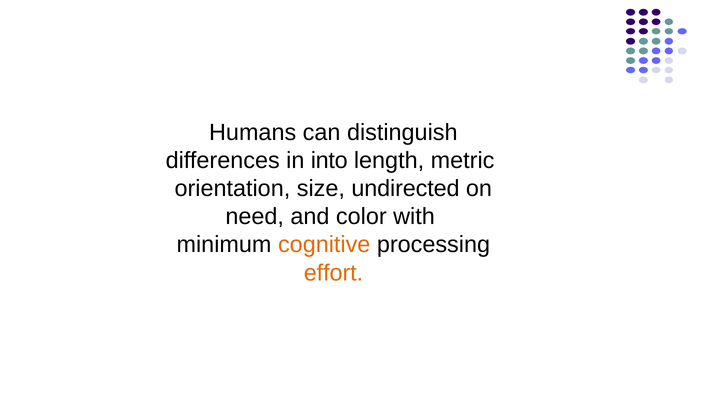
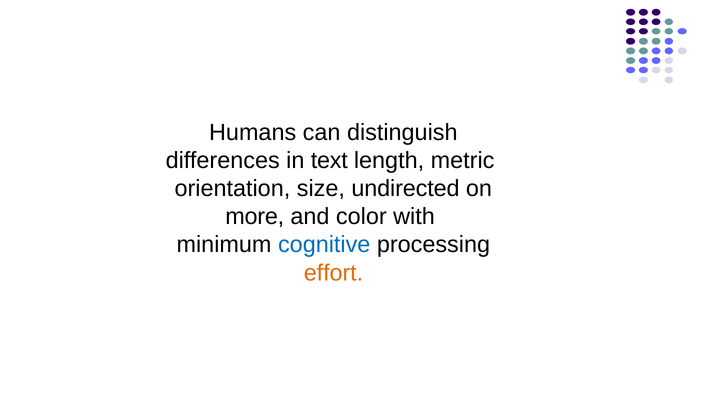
into: into -> text (329, 160)
need: need -> more (255, 217)
cognitive colour: orange -> blue (324, 245)
